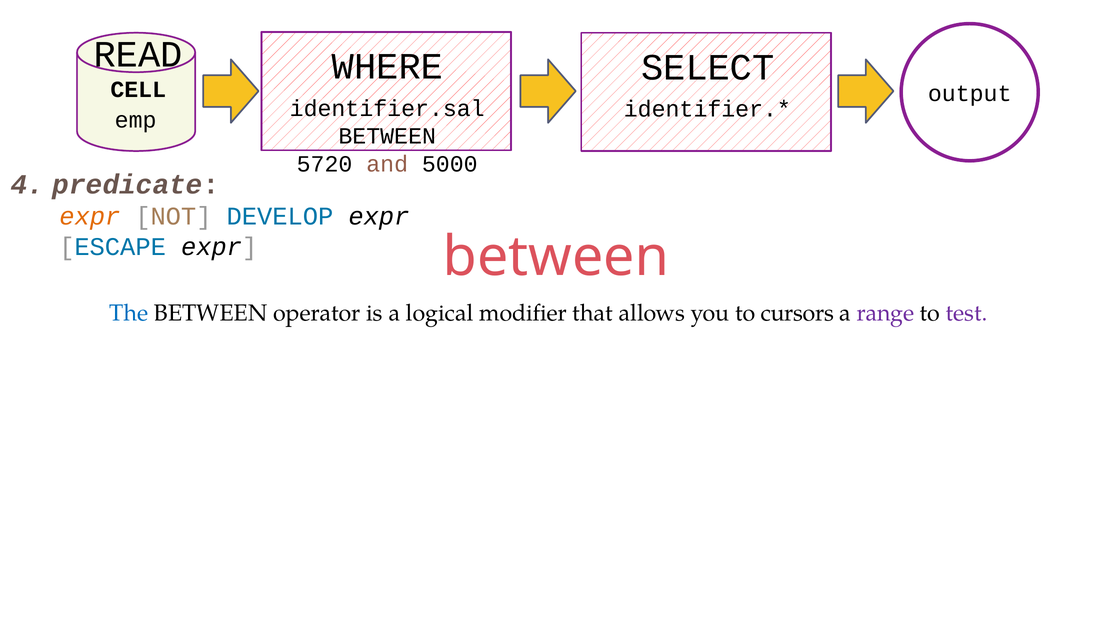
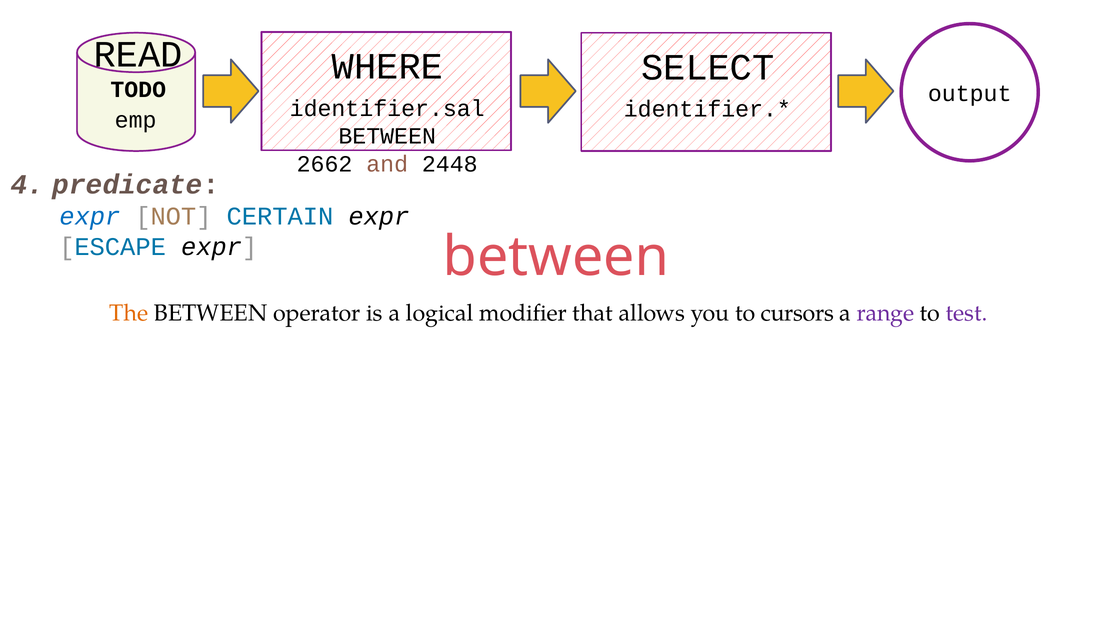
CELL: CELL -> TODO (138, 90)
5720: 5720 -> 2662 (325, 164)
5000: 5000 -> 2448 (450, 164)
expr colour: orange -> blue (90, 216)
DEVELOP: DEVELOP -> CERTAIN (280, 216)
The colour: blue -> orange (129, 313)
